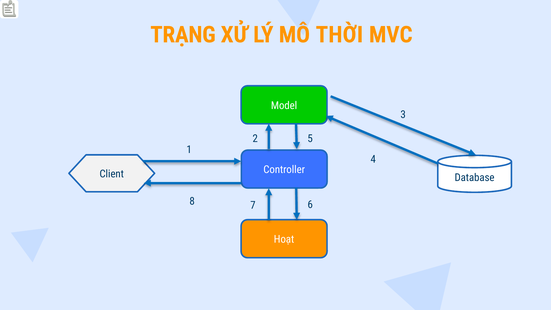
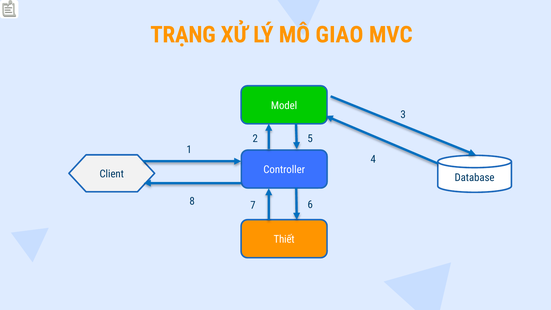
THỜI: THỜI -> GIAO (339, 35)
Hoạt: Hoạt -> Thiết (284, 239)
